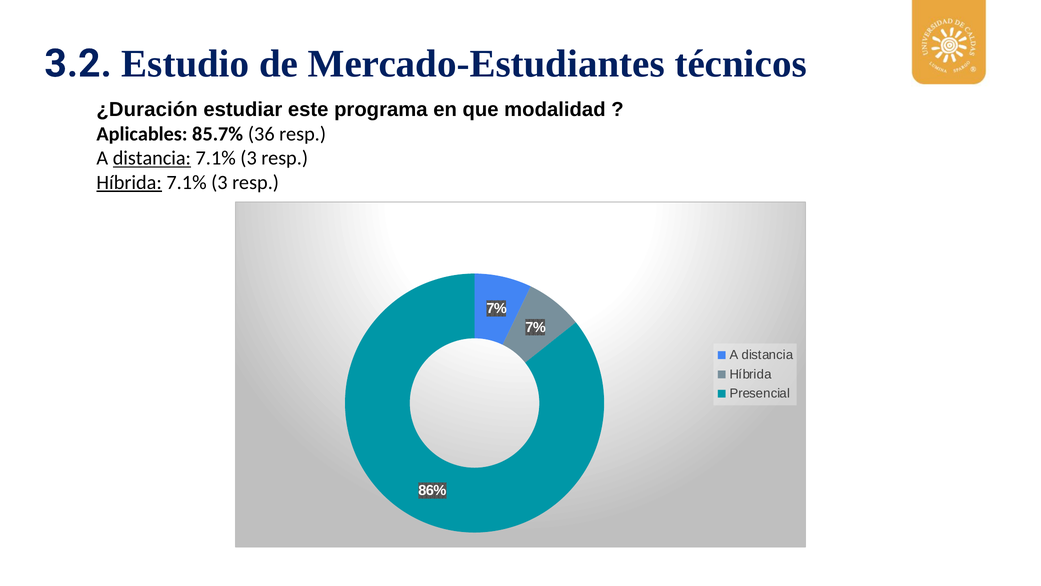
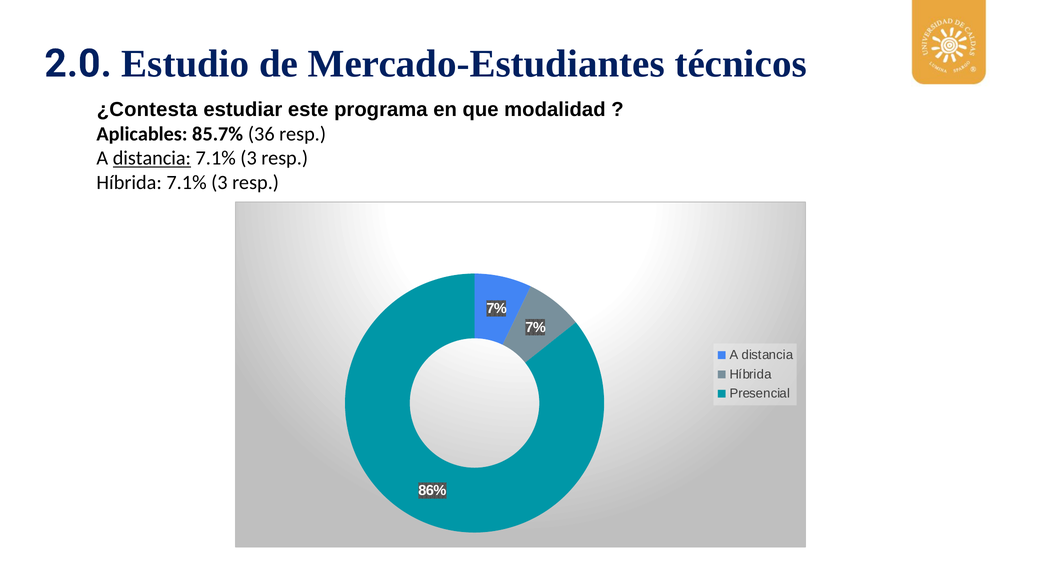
3.2: 3.2 -> 2.0 (78, 64)
¿Duración: ¿Duración -> ¿Contesta (147, 109)
Híbrida underline: present -> none (129, 182)
